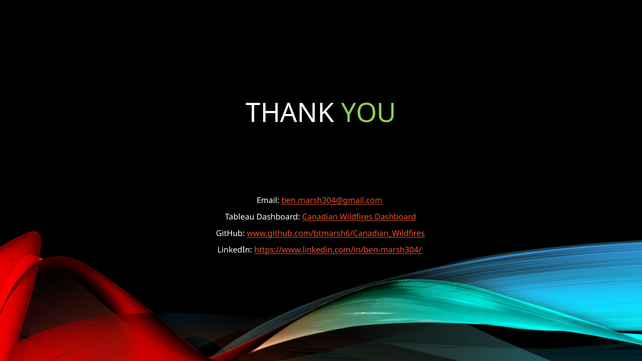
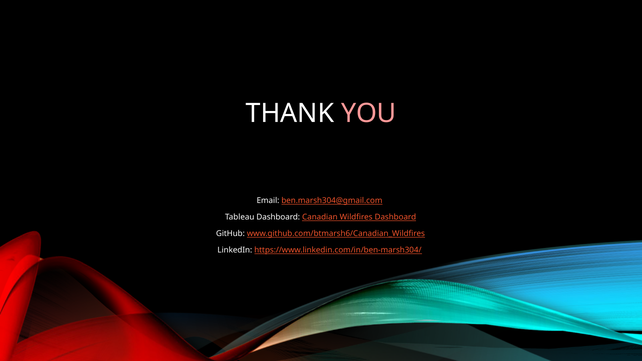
YOU colour: light green -> pink (369, 113)
